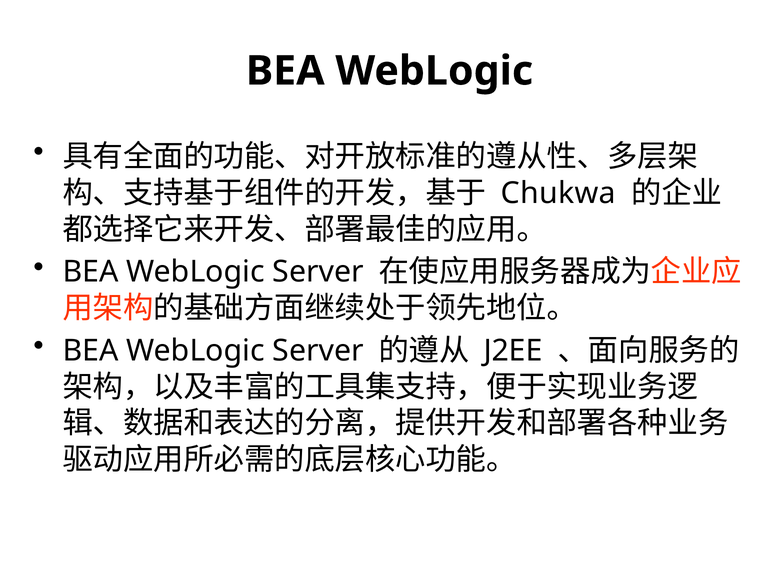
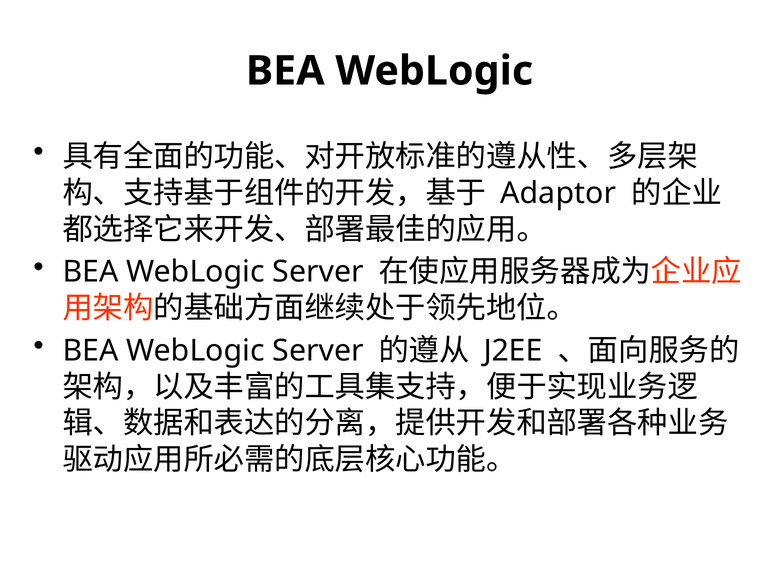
Chukwa: Chukwa -> Adaptor (558, 193)
